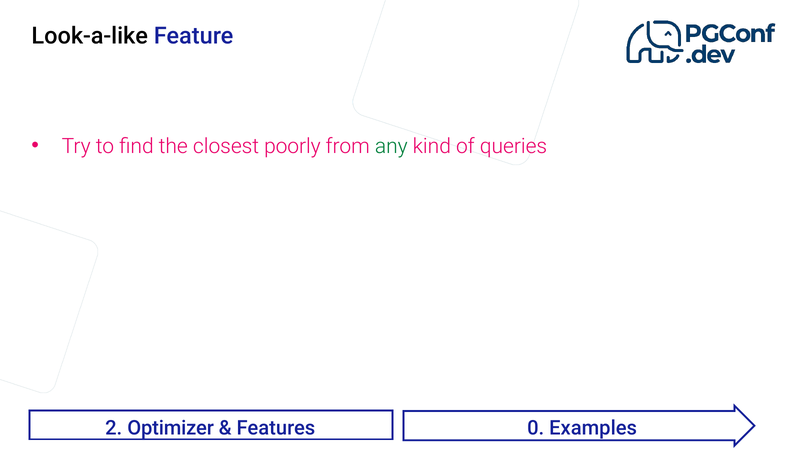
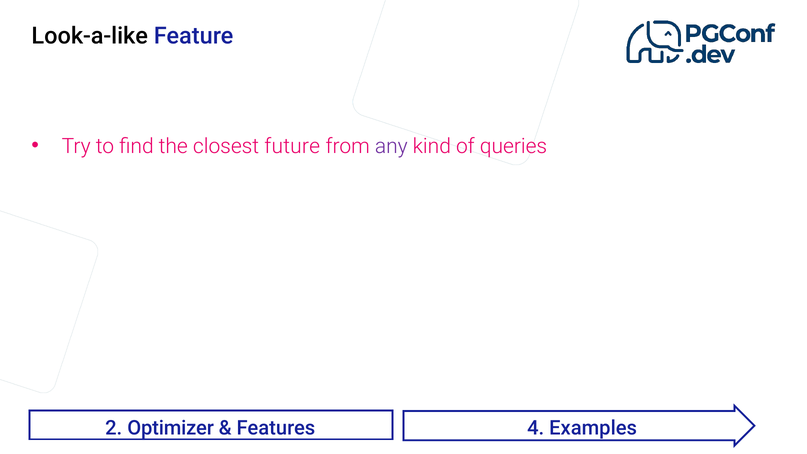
poorly: poorly -> future (292, 146)
any colour: green -> purple (391, 146)
0: 0 -> 4 (536, 428)
